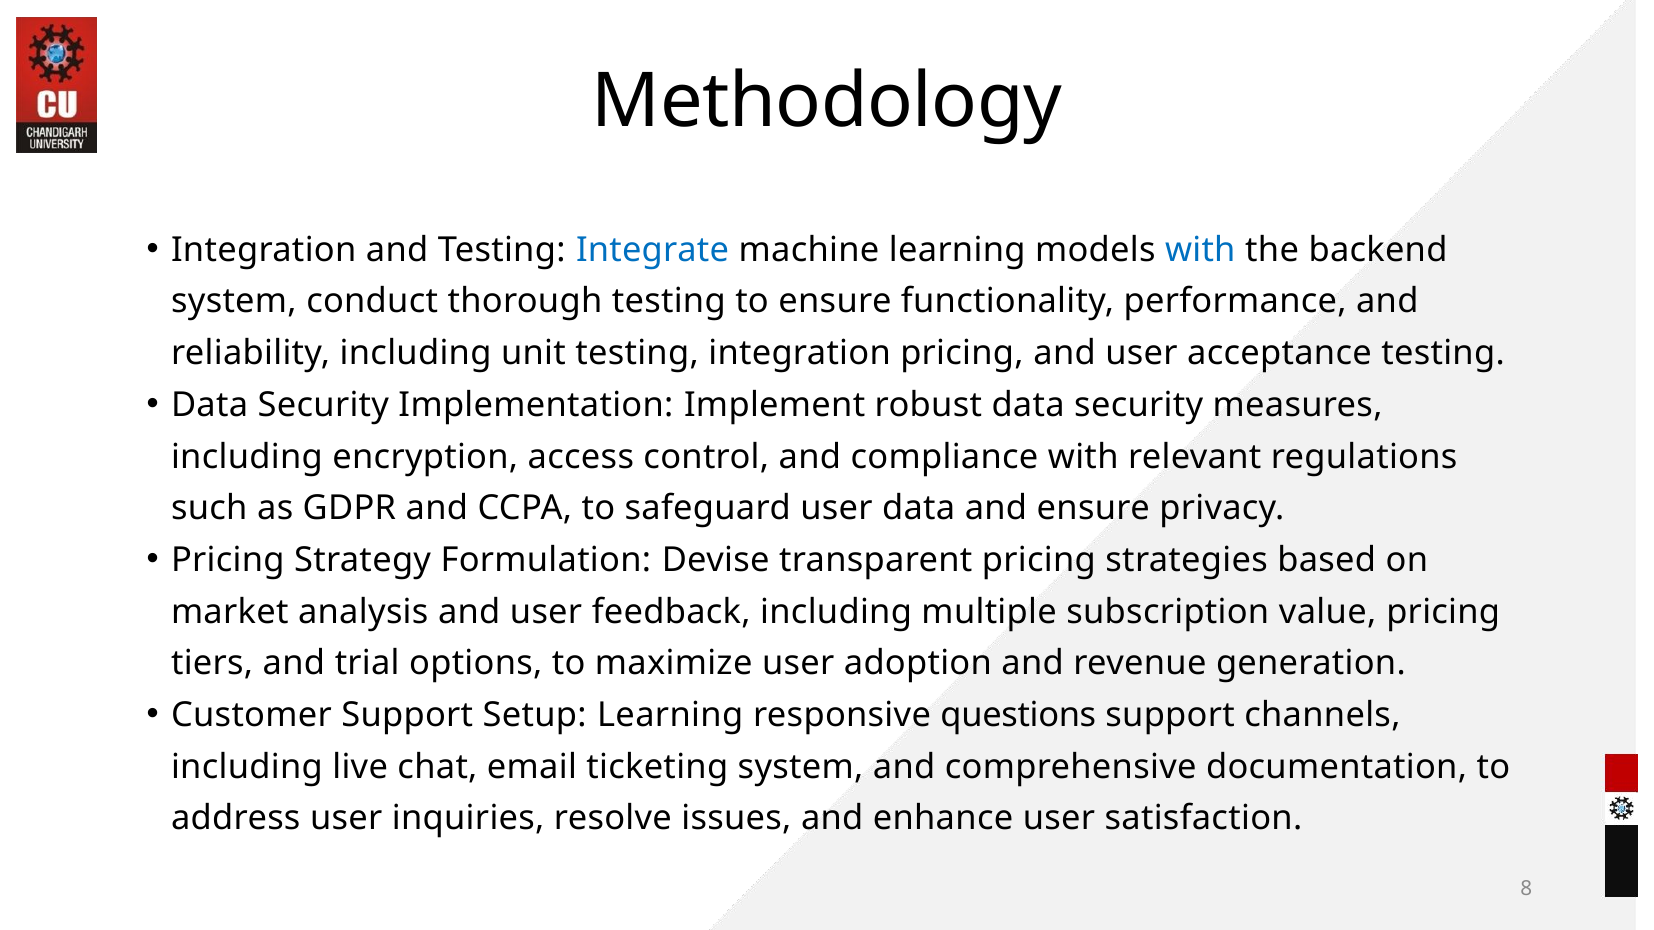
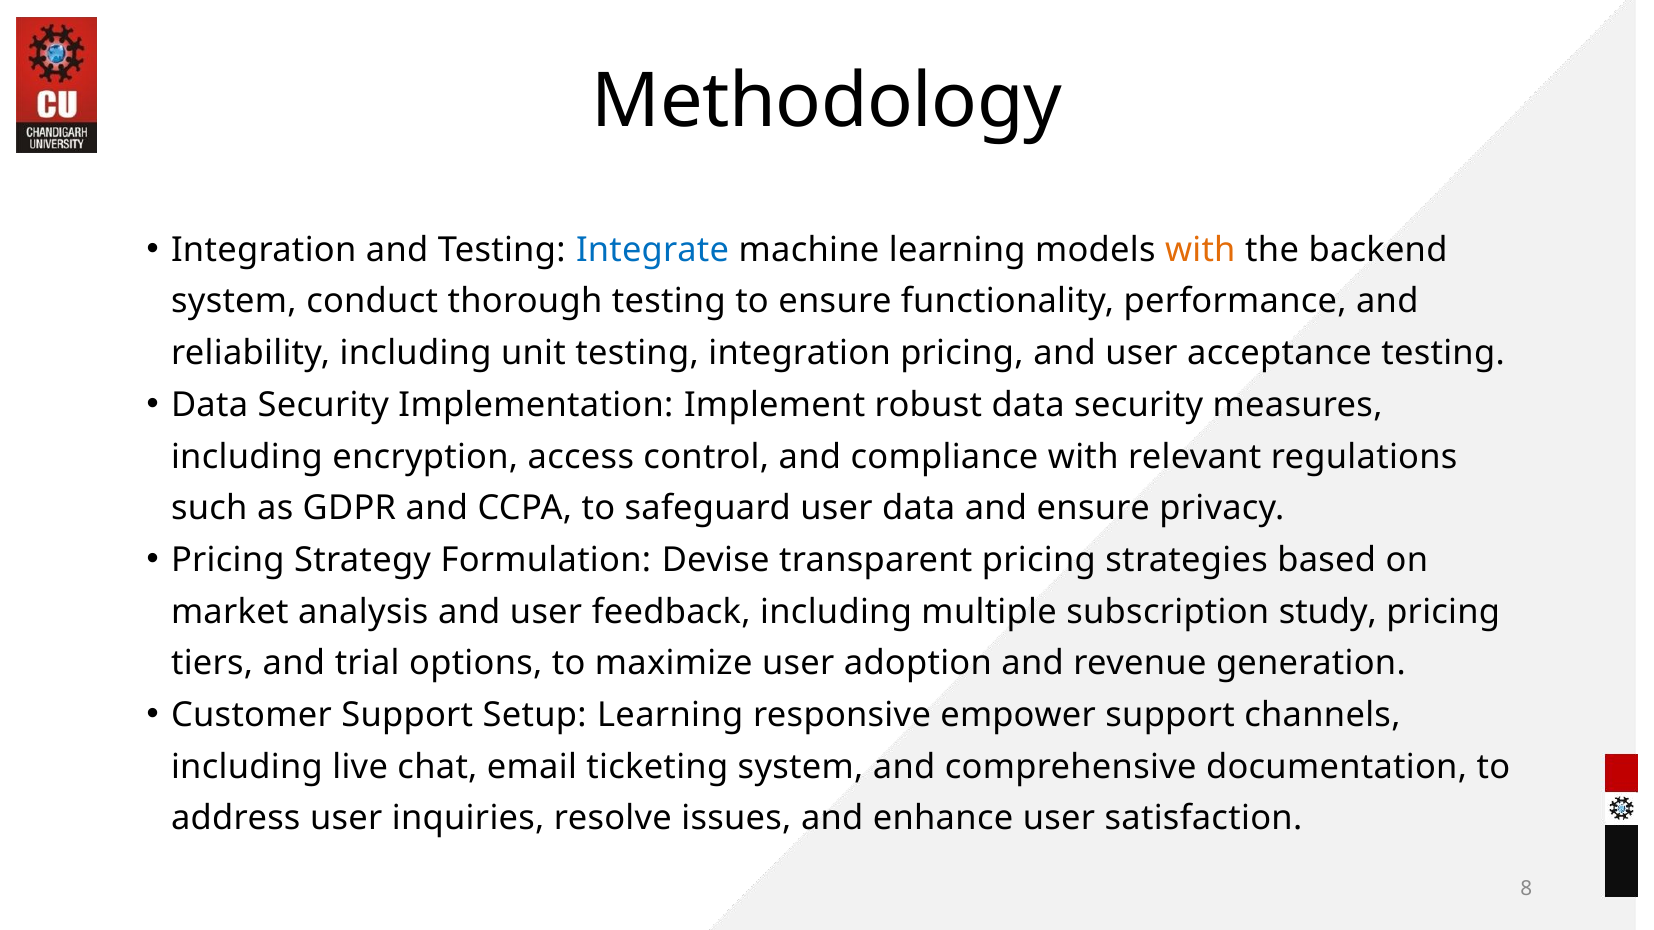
with colour: blue -> orange (1200, 250)
value: value -> study (1328, 612)
questions: questions -> empower (1018, 715)
